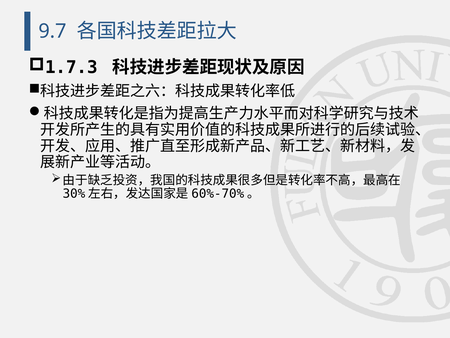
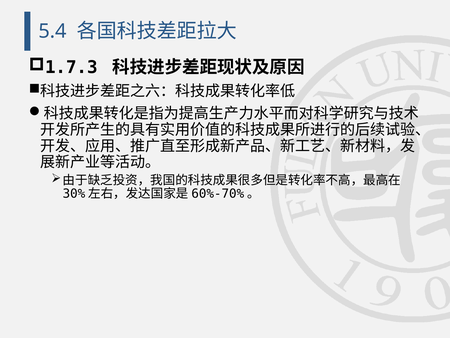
9.7: 9.7 -> 5.4 (53, 31)
